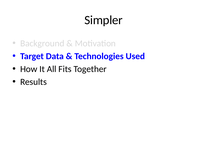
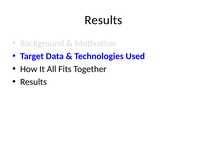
Simpler: Simpler -> Results (103, 20)
